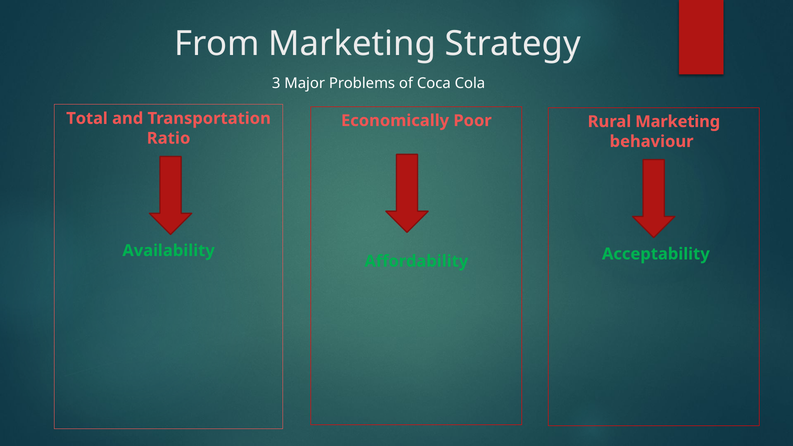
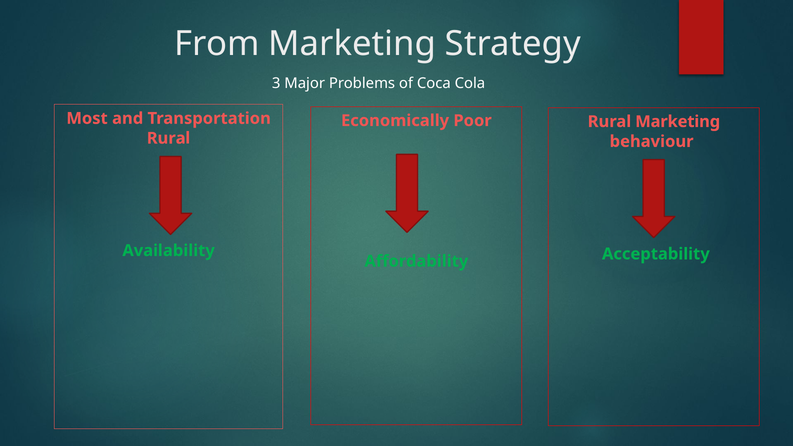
Total: Total -> Most (87, 118)
Ratio: Ratio -> Rural (169, 138)
